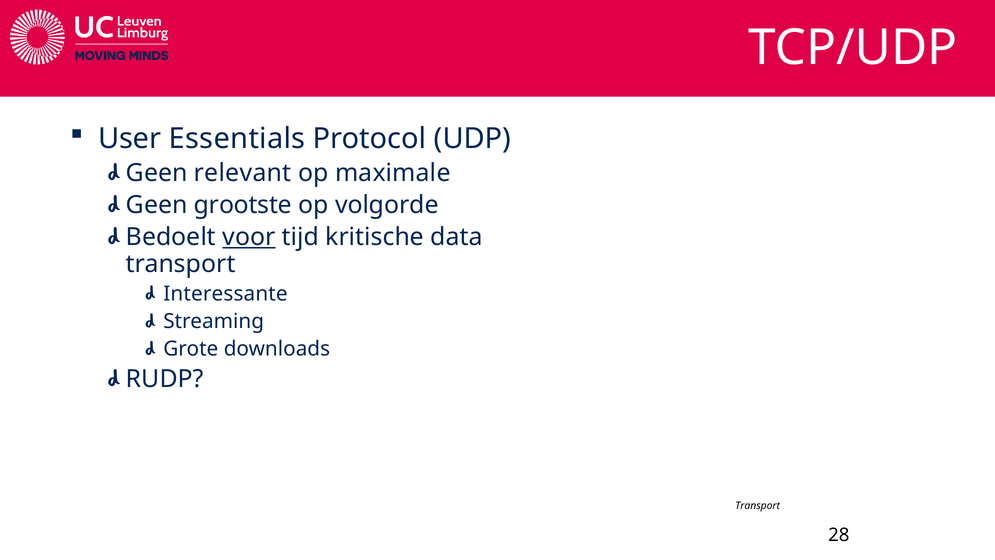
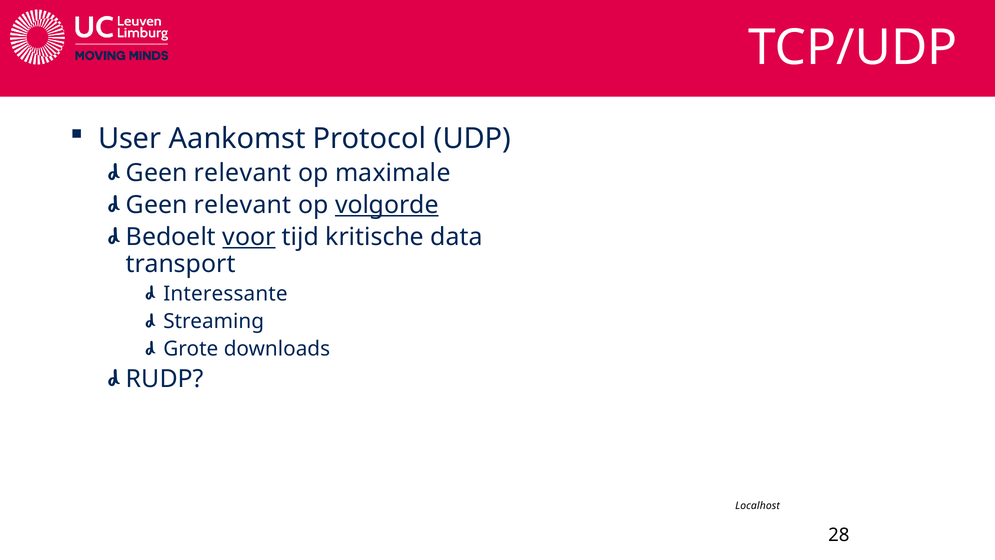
Essentials: Essentials -> Aankomst (237, 139)
grootste: grootste -> relevant (243, 205)
volgorde underline: none -> present (387, 205)
Transport: Transport -> Localhost (758, 505)
